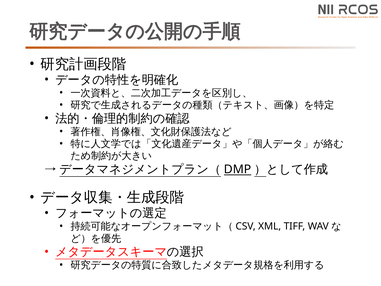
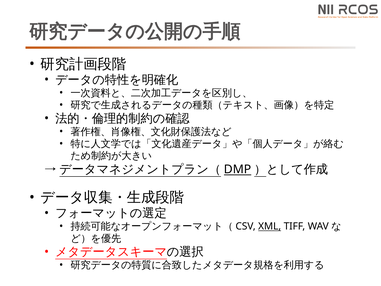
XML underline: none -> present (270, 226)
